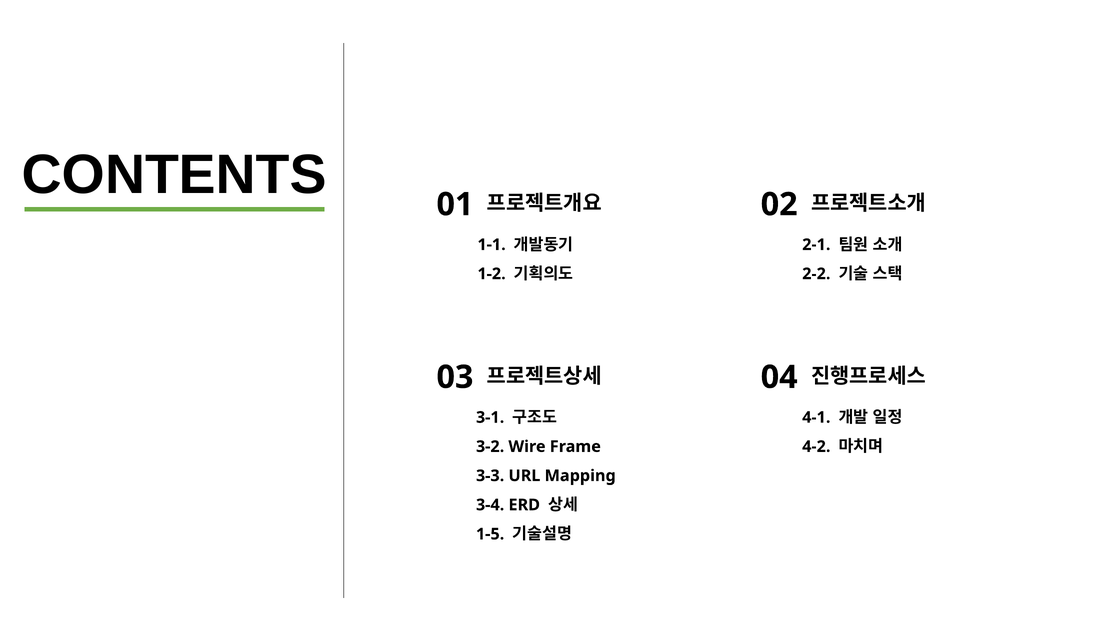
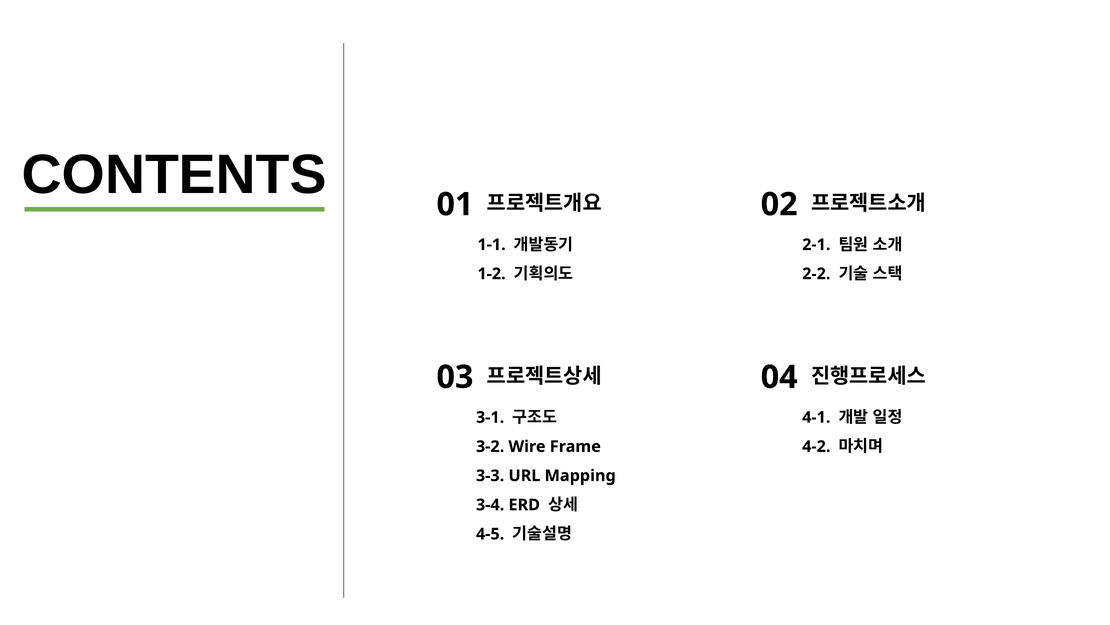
1-5: 1-5 -> 4-5 (490, 534)
